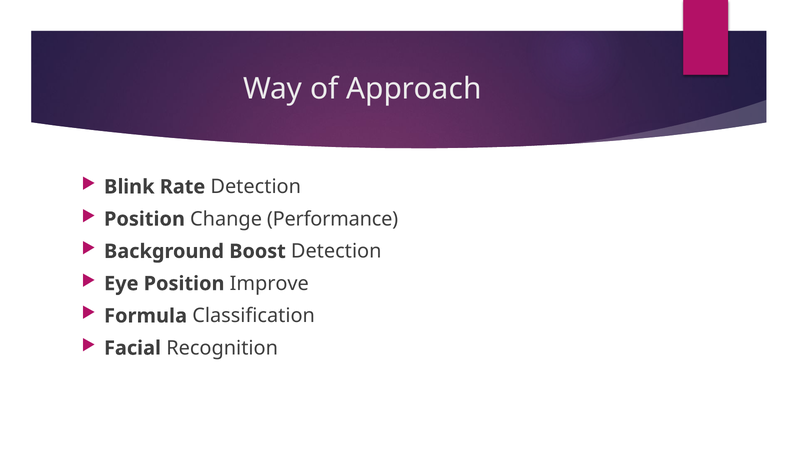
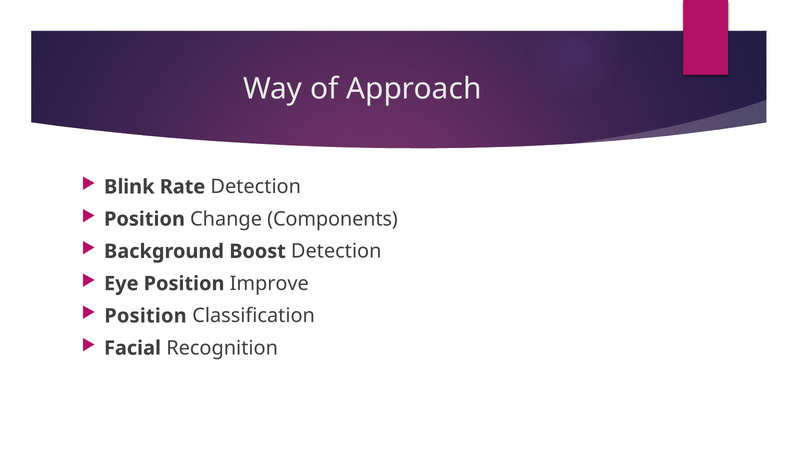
Performance: Performance -> Components (333, 219)
Formula: Formula -> Position (145, 316)
